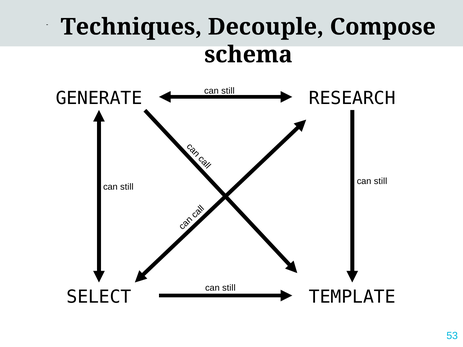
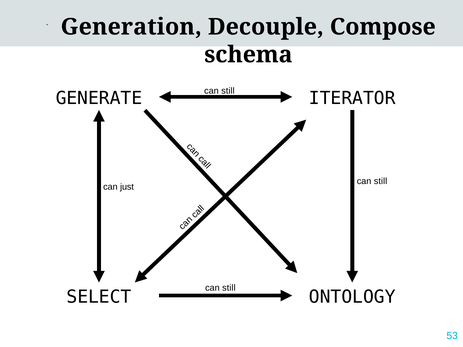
Techniques: Techniques -> Generation (131, 27)
RESEARCH: RESEARCH -> ITERATOR (352, 98)
still: still -> just (127, 187)
TEMPLATE: TEMPLATE -> ONTOLOGY (352, 297)
